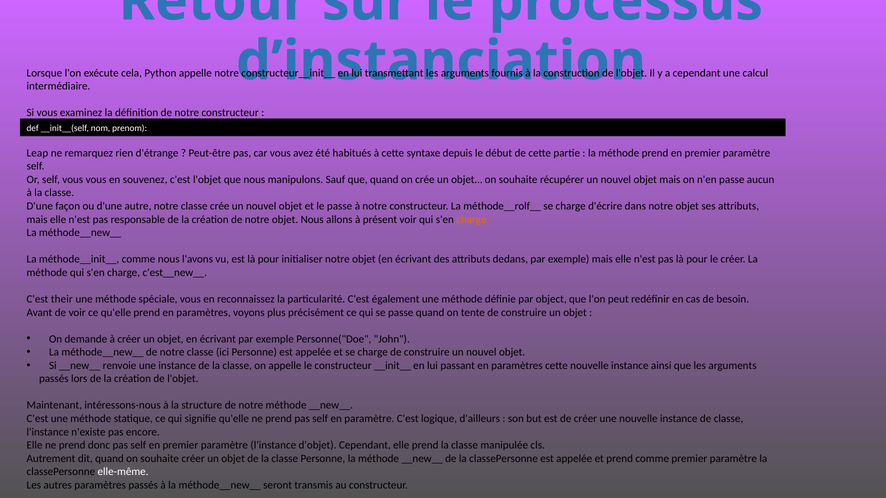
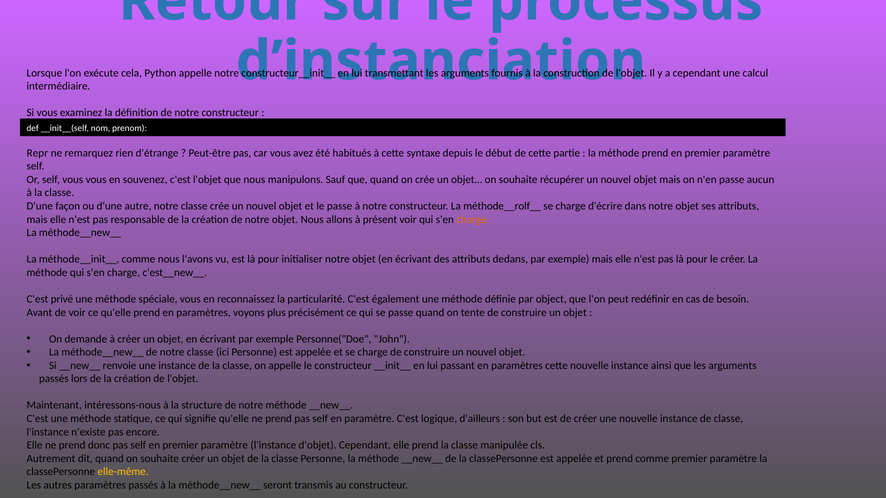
Leap: Leap -> Repr (37, 153)
their: their -> privé (62, 299)
elle-même colour: white -> yellow (123, 472)
